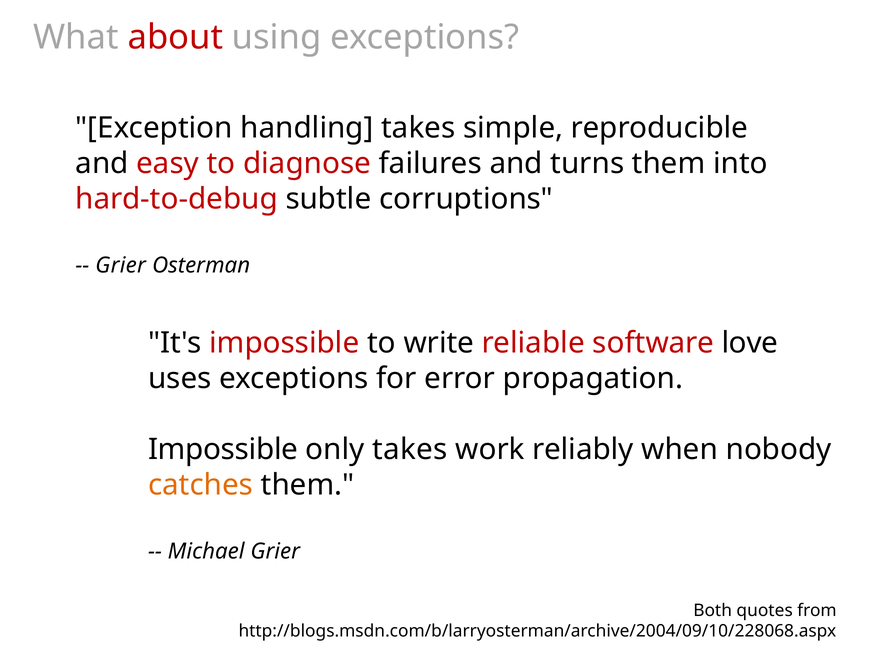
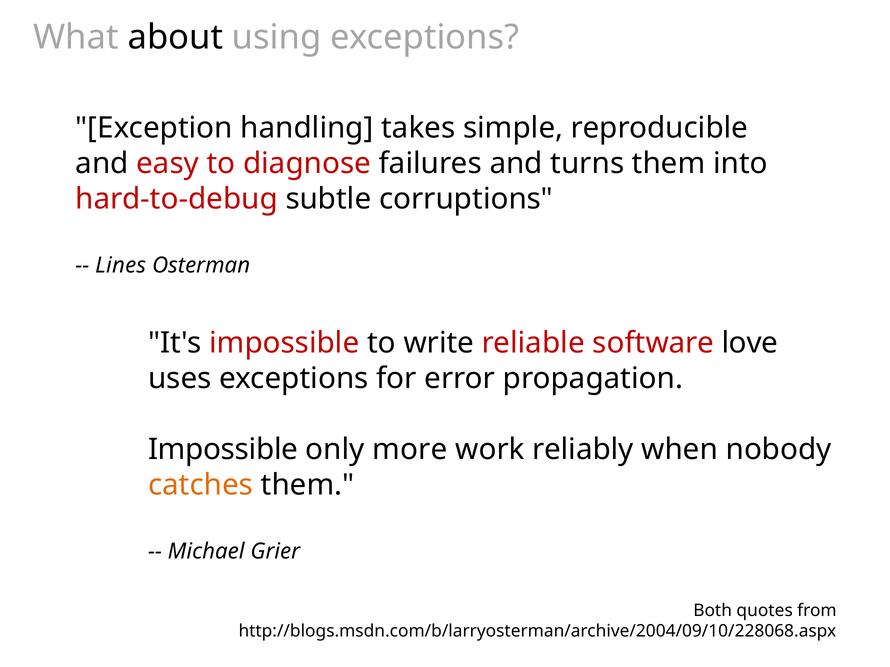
about colour: red -> black (175, 38)
Grier: Grier -> Lines (121, 265)
only takes: takes -> more (410, 450)
